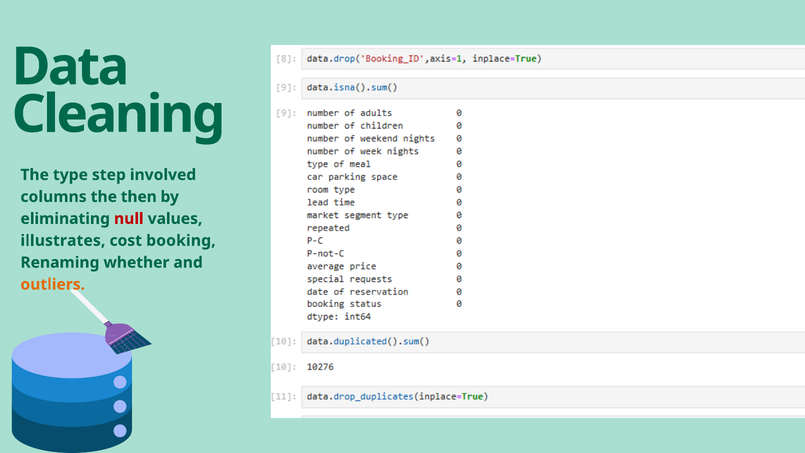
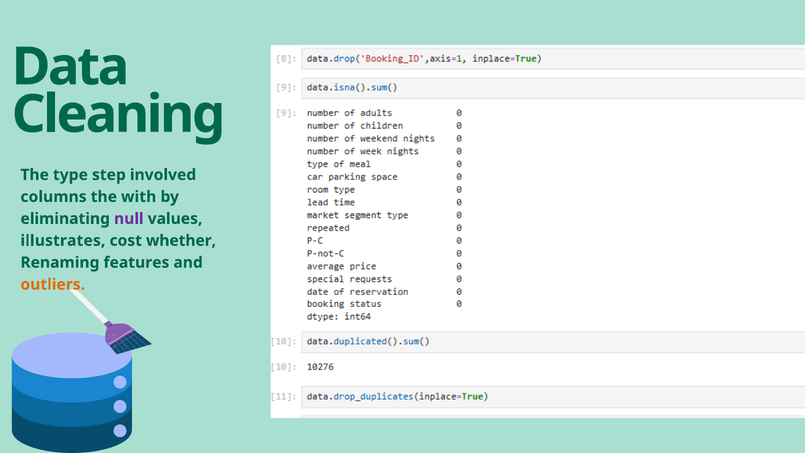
then: then -> with (139, 197)
null colour: red -> purple (129, 219)
booking: booking -> whether (181, 241)
whether: whether -> features (136, 262)
